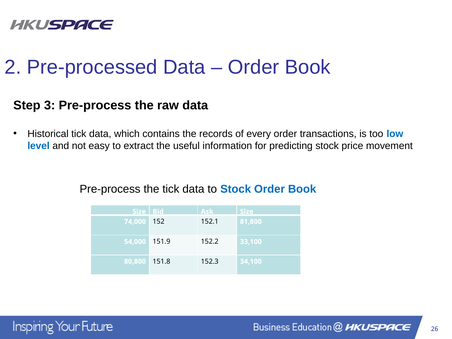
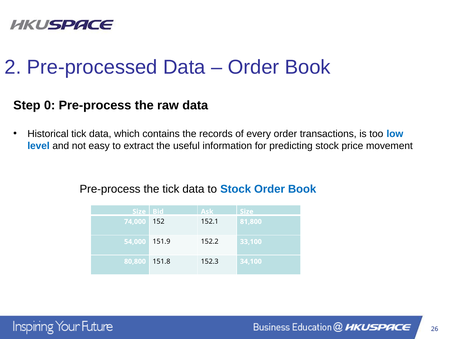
3: 3 -> 0 (50, 105)
